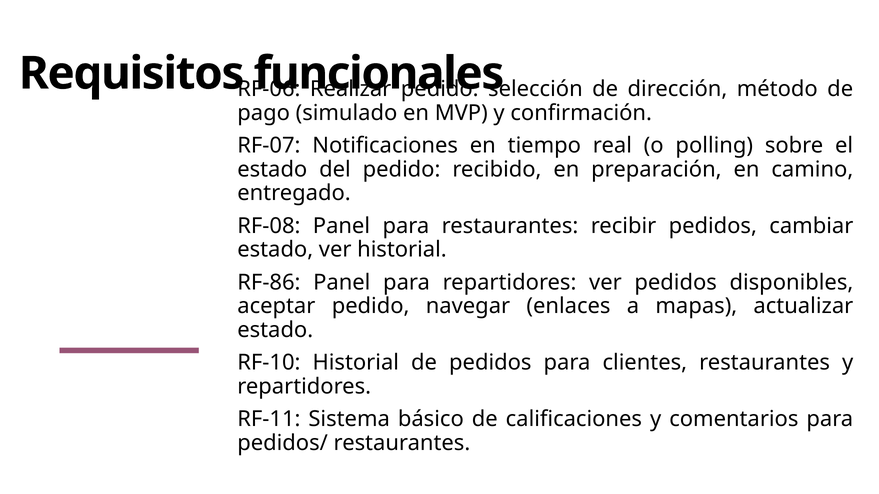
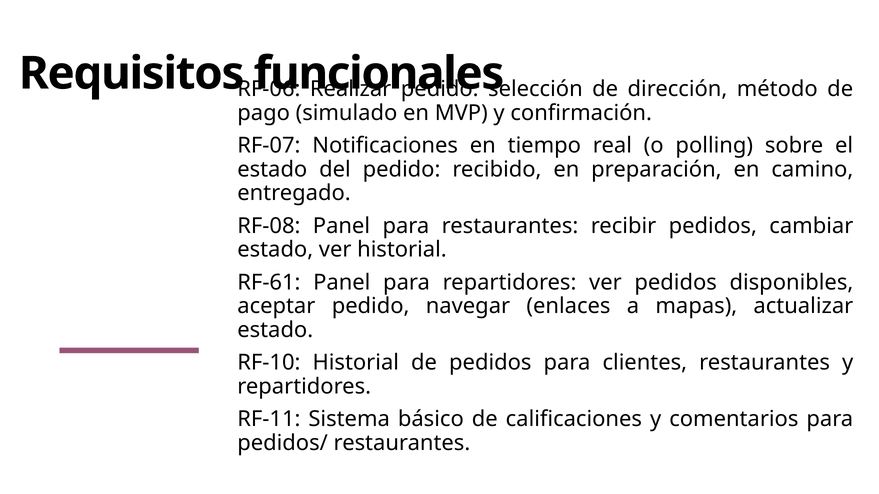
RF-86: RF-86 -> RF-61 (269, 283)
